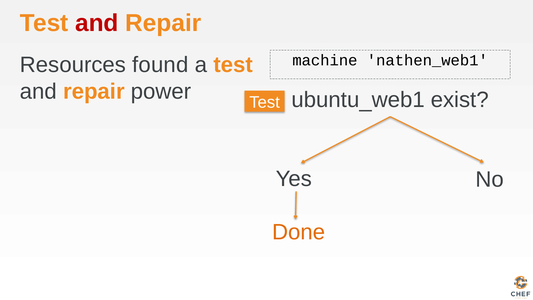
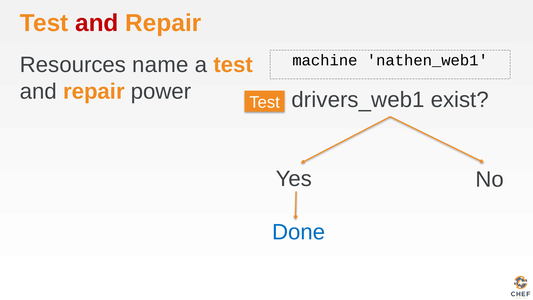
found: found -> name (160, 65)
ubuntu_web1: ubuntu_web1 -> drivers_web1 (358, 100)
Done colour: orange -> blue (299, 232)
